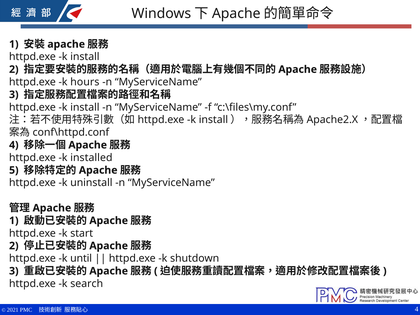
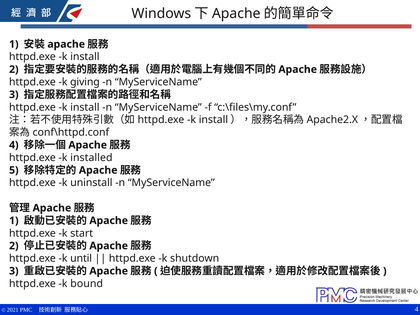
hours: hours -> giving (85, 82)
search: search -> bound (87, 284)
